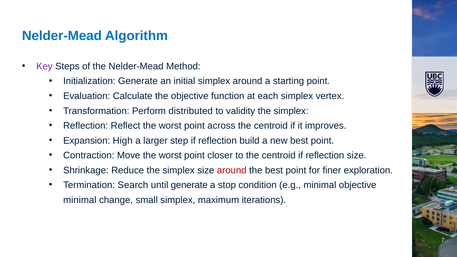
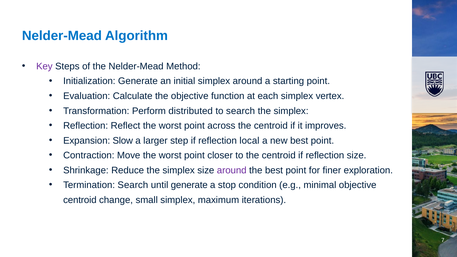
to validity: validity -> search (241, 111)
High: High -> Slow (123, 141)
build: build -> local (249, 141)
around colour: red -> purple (232, 170)
minimal: minimal -> centroid (80, 200)
